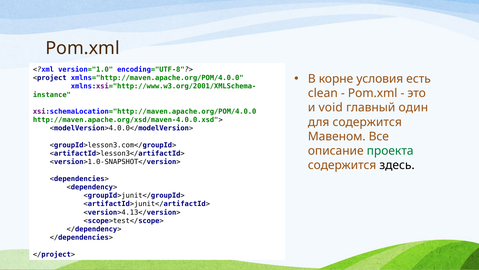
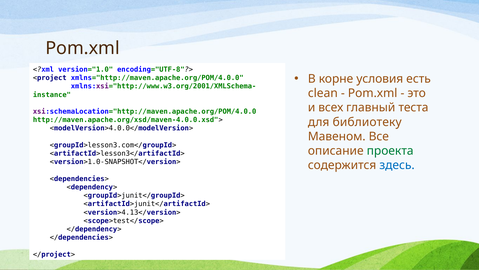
void: void -> всех (331, 107)
один: один -> теста (413, 107)
для содержится: содержится -> библиотеку (367, 122)
здесь colour: black -> blue (397, 165)
